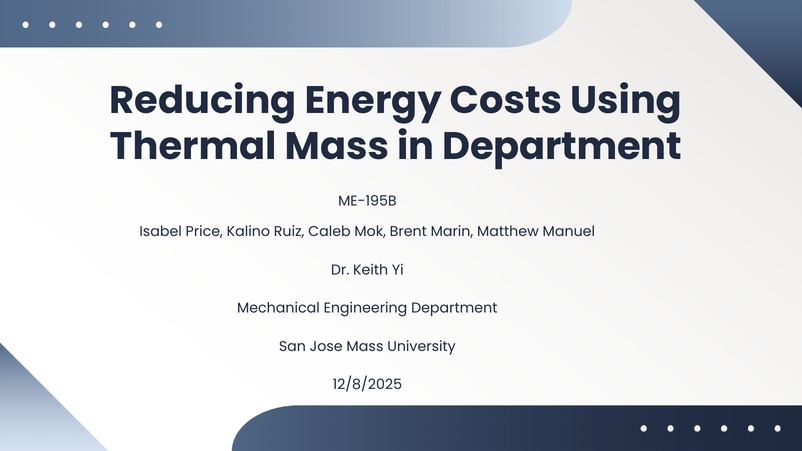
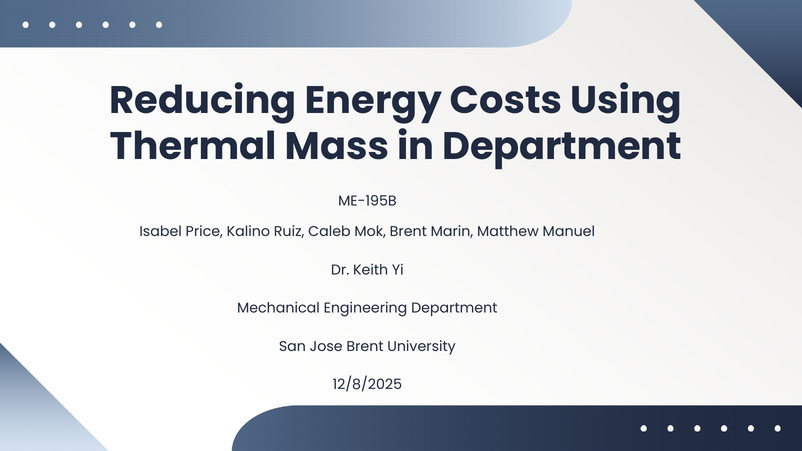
Jose Mass: Mass -> Brent (365, 346)
